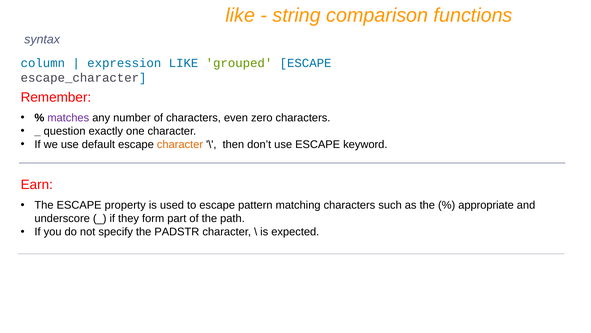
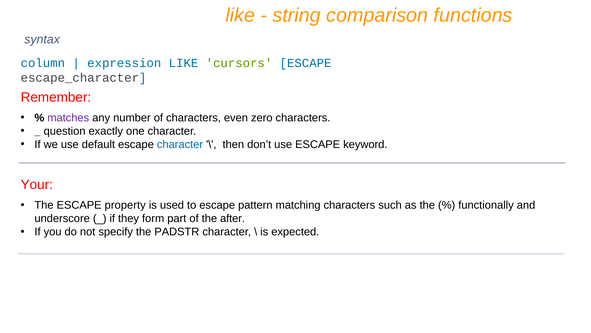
grouped: grouped -> cursors (239, 63)
character colour: orange -> blue (180, 144)
Earn: Earn -> Your (37, 184)
appropriate: appropriate -> functionally (486, 205)
path: path -> after (233, 218)
